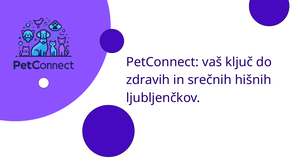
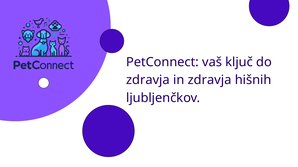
zdravih: zdravih -> zdravja (148, 80)
in srečnih: srečnih -> zdravja (210, 80)
